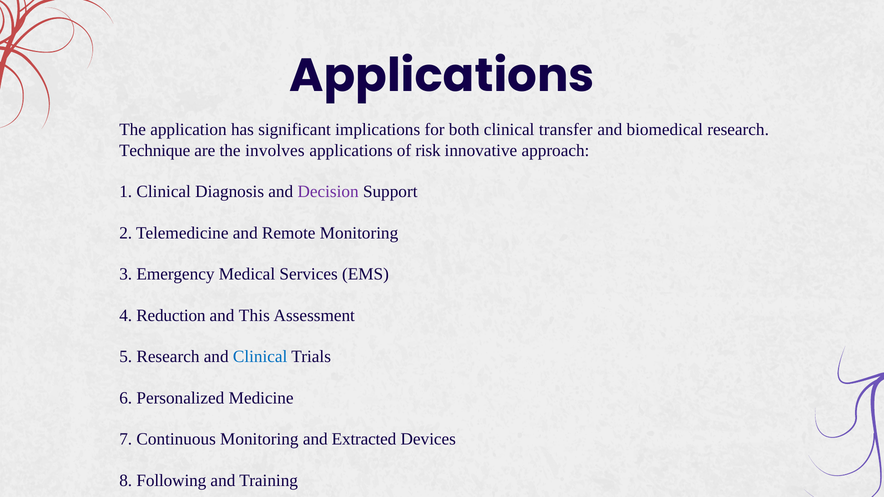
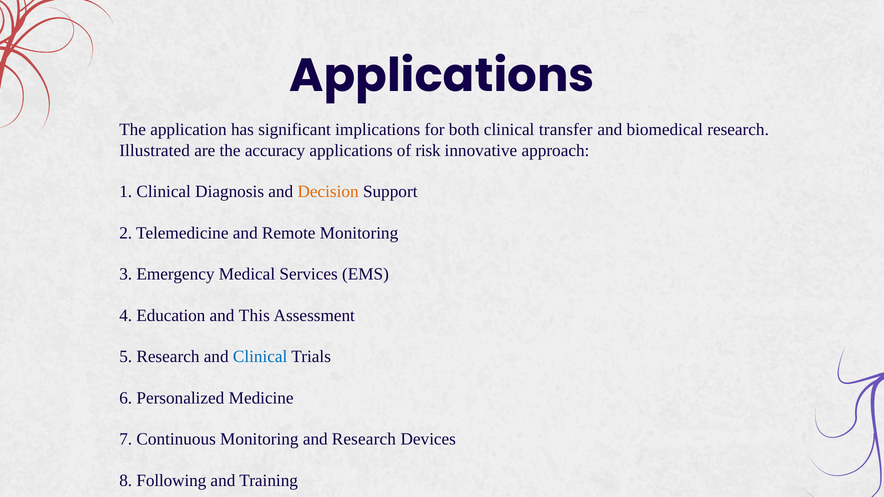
Technique: Technique -> Illustrated (155, 151)
involves: involves -> accuracy (275, 151)
Decision colour: purple -> orange (328, 192)
Reduction: Reduction -> Education (171, 316)
and Extracted: Extracted -> Research (364, 439)
